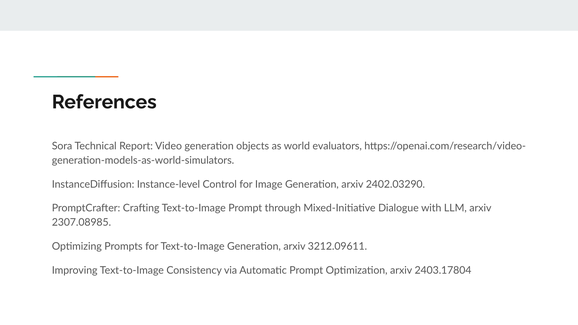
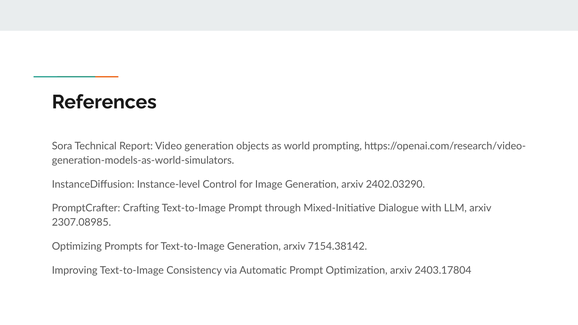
evaluators: evaluators -> prompting (337, 146)
3212.09611: 3212.09611 -> 7154.38142 (337, 247)
